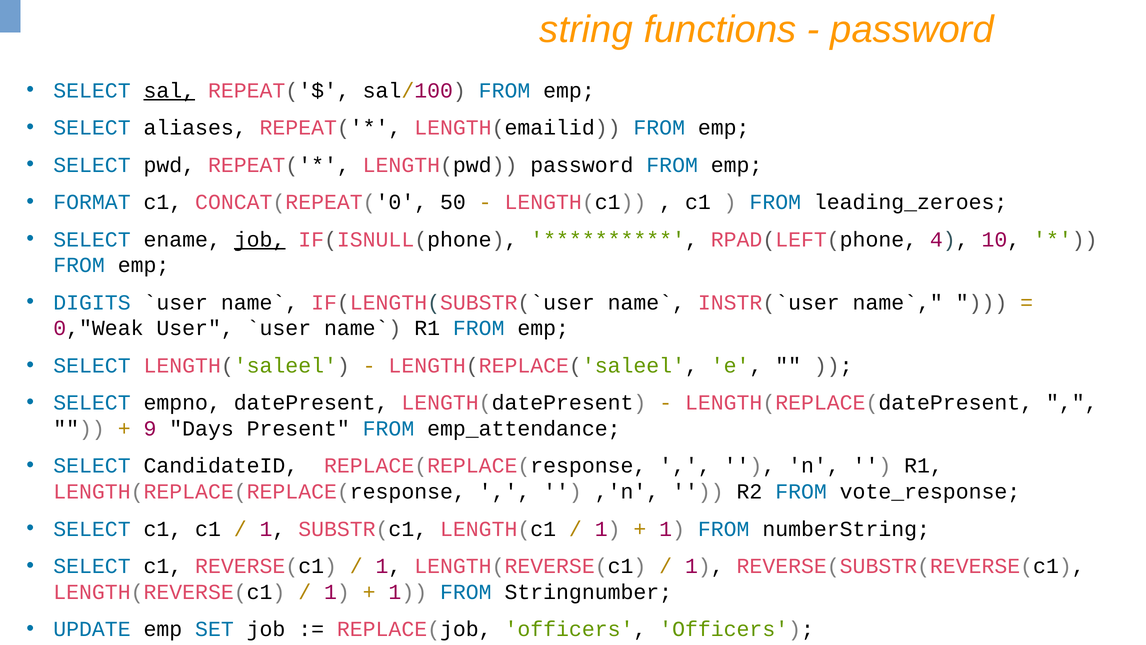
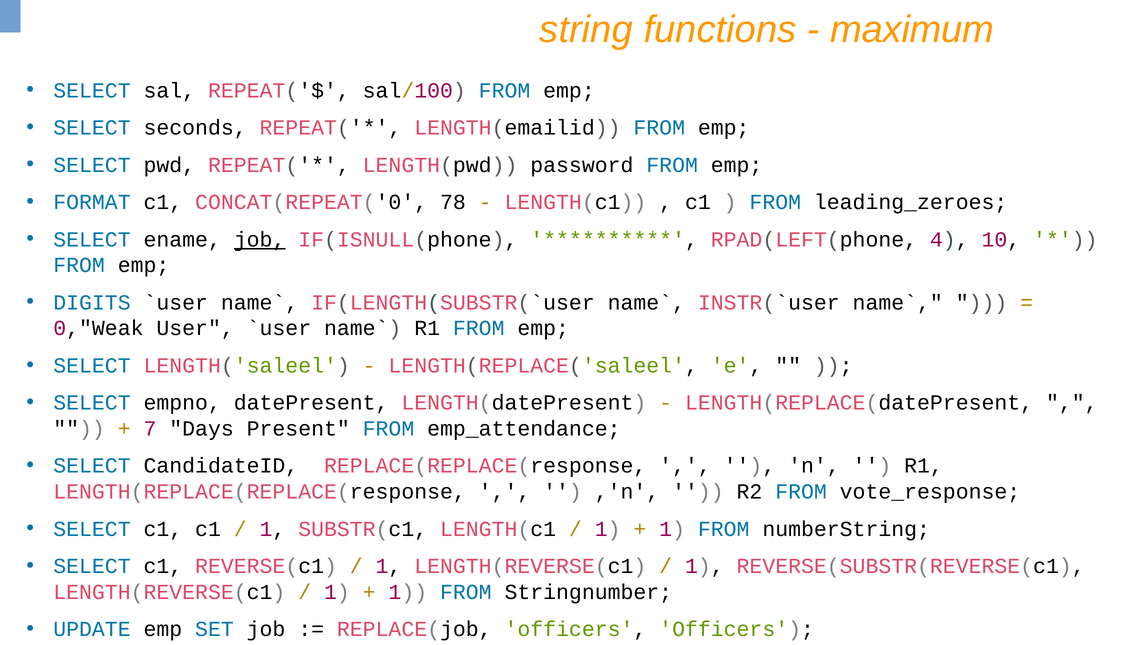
password: password -> maximum (912, 30)
sal underline: present -> none (169, 90)
aliases: aliases -> seconds (195, 128)
50: 50 -> 78 (453, 202)
9: 9 -> 7 (150, 428)
